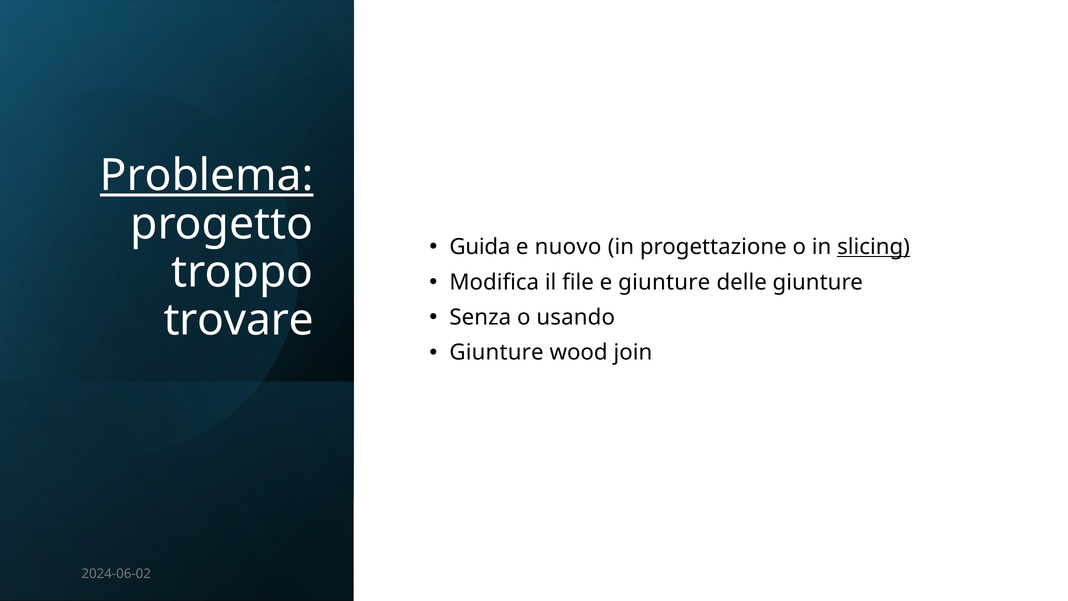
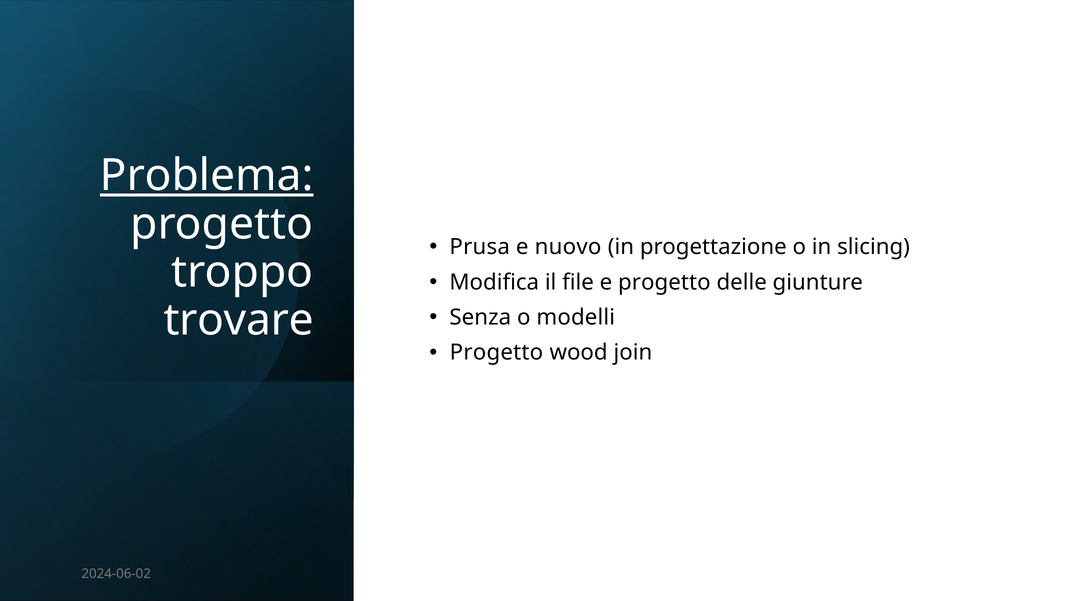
Guida: Guida -> Prusa (480, 247)
slicing underline: present -> none (874, 247)
e giunture: giunture -> progetto (664, 282)
usando: usando -> modelli (576, 317)
Giunture: Giunture -> Progetto (496, 352)
